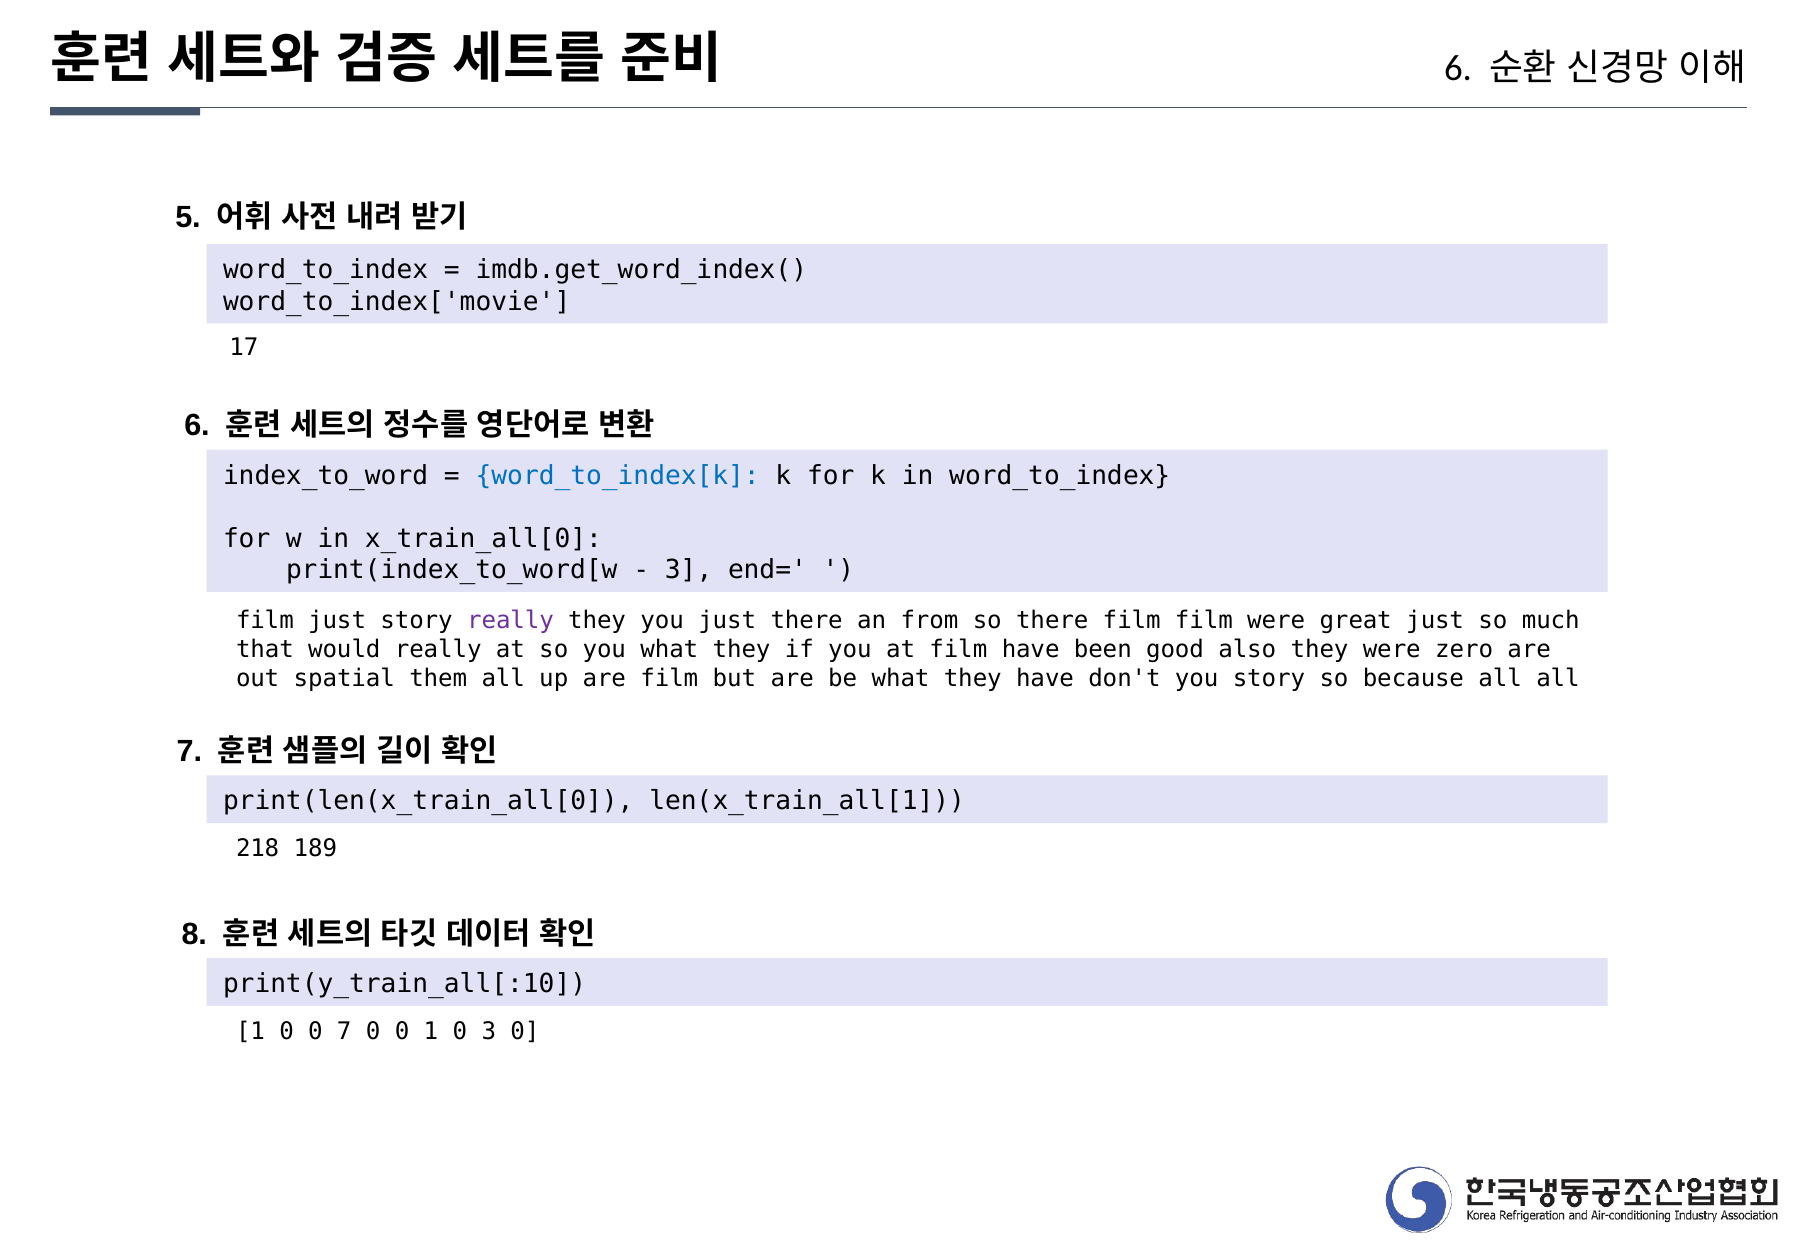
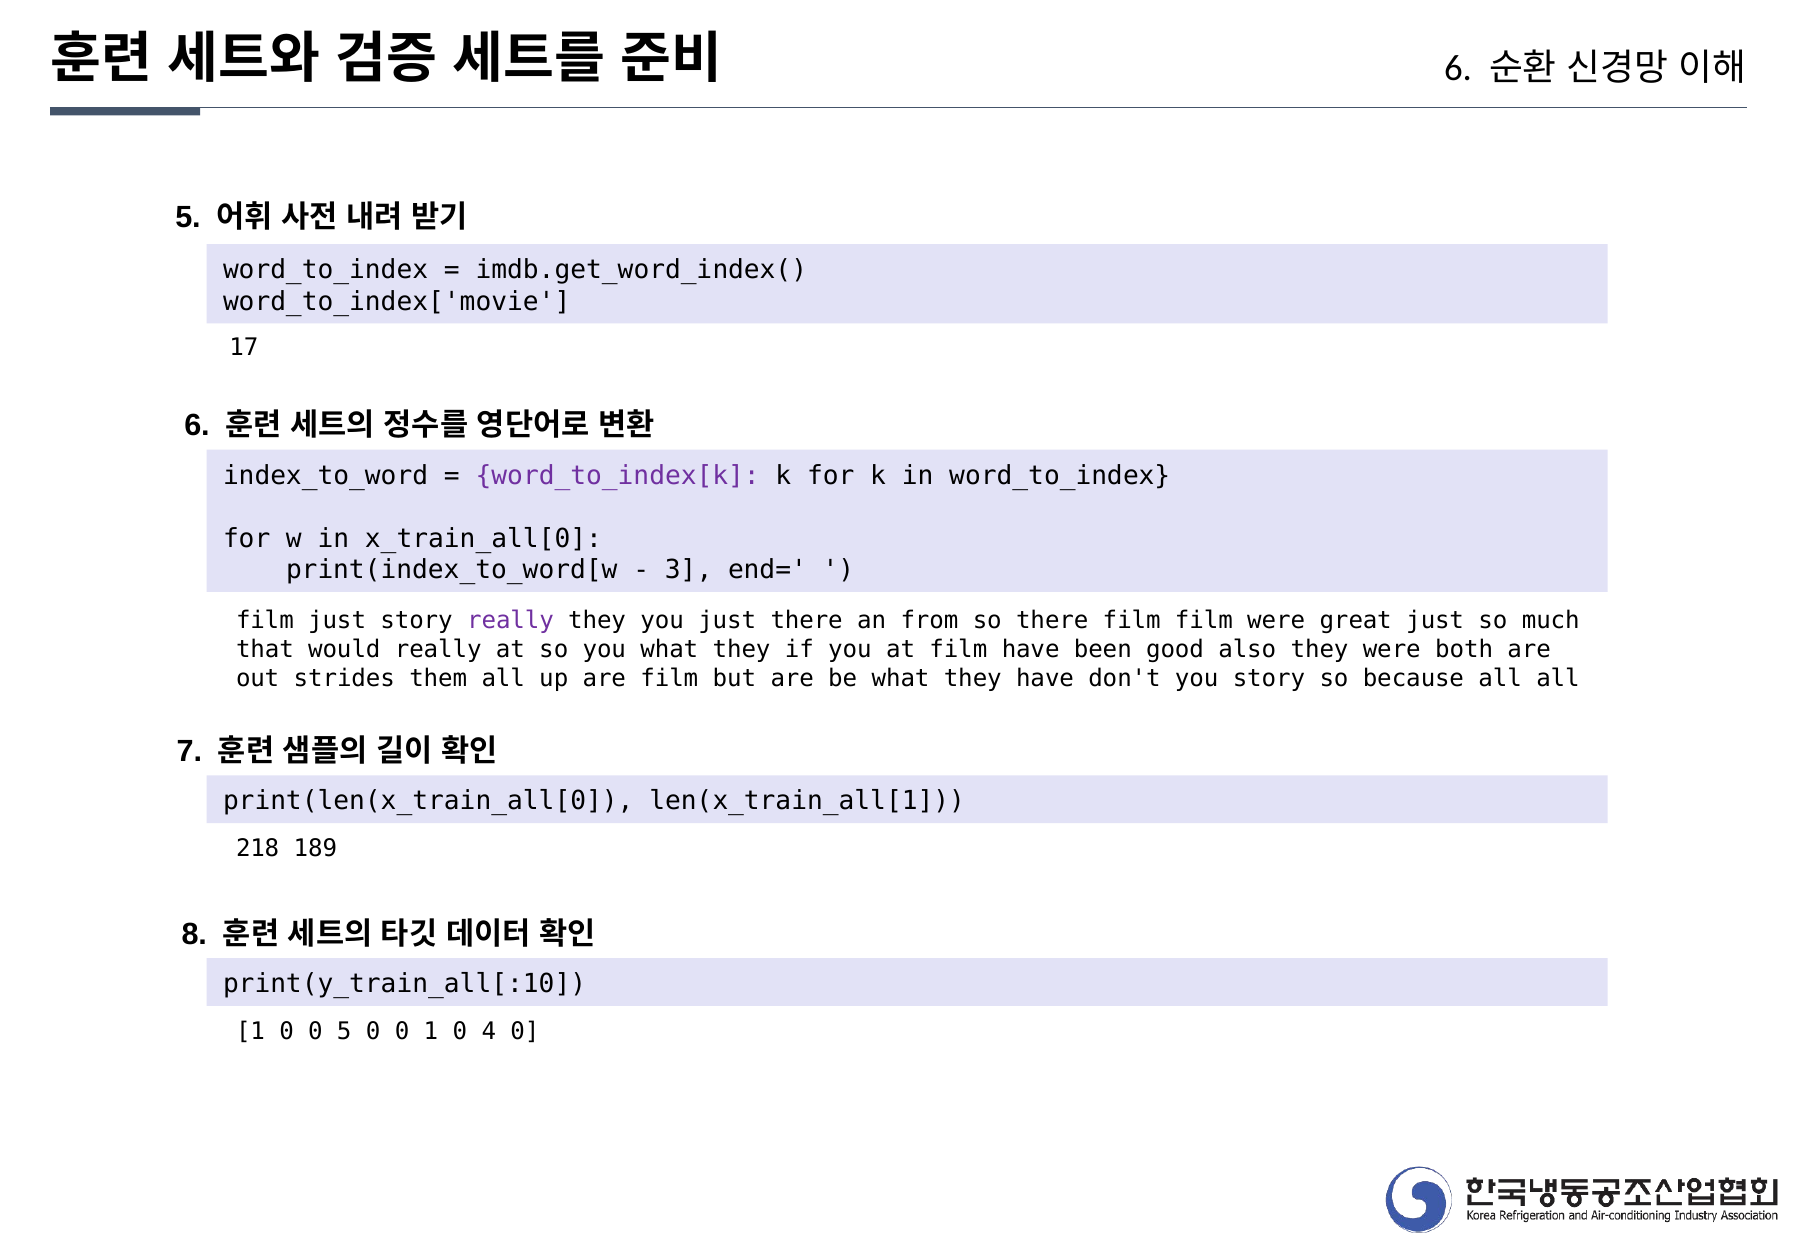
word_to_index[k colour: blue -> purple (618, 475)
zero: zero -> both (1464, 649)
spatial: spatial -> strides (344, 678)
0 7: 7 -> 5 (344, 1031)
0 3: 3 -> 4 (489, 1031)
